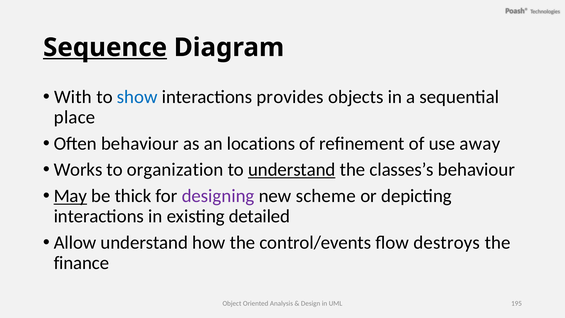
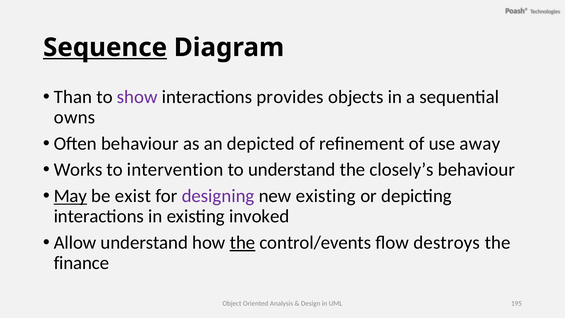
With: With -> Than (73, 97)
show colour: blue -> purple (137, 97)
place: place -> owns (75, 117)
locations: locations -> depicted (261, 143)
organization: organization -> intervention (175, 170)
understand underline: present -> none (292, 170)
classes’s: classes’s -> closely’s (402, 170)
thick: thick -> exist (133, 196)
new scheme: scheme -> existing (326, 196)
detailed: detailed -> invoked (259, 216)
the underline: none -> present (243, 242)
